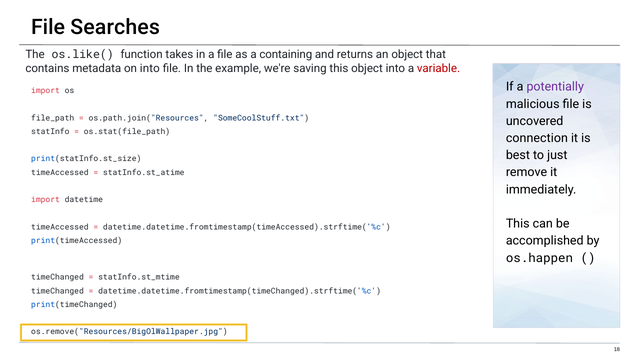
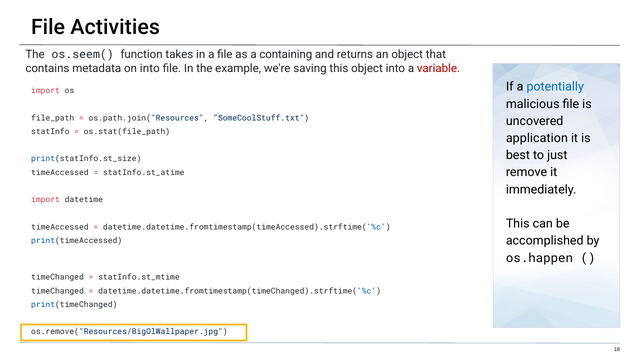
Searches: Searches -> Activities (115, 27)
os.like(: os.like( -> os.seem( (83, 55)
potentially colour: purple -> blue (555, 87)
connection: connection -> application (537, 138)
